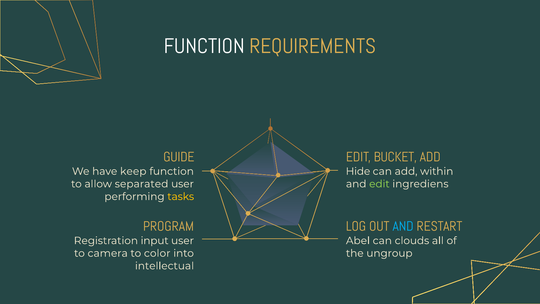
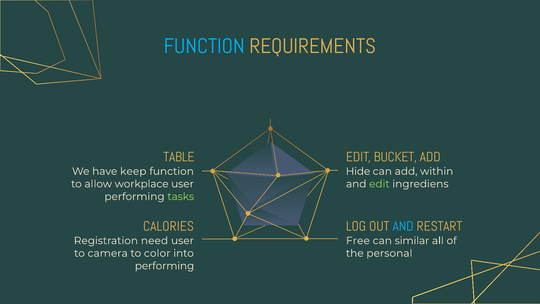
FUNCTION colour: white -> light blue (204, 46)
GUIDE: GUIDE -> TABLE (179, 157)
separated: separated -> workplace (142, 184)
tasks colour: yellow -> light green (181, 196)
PROGRAM: PROGRAM -> CALORIES (168, 226)
input: input -> need (155, 240)
Abel: Abel -> Free (358, 240)
clouds: clouds -> similar (412, 240)
ungroup: ungroup -> personal (389, 253)
intellectual: intellectual -> performing (165, 266)
